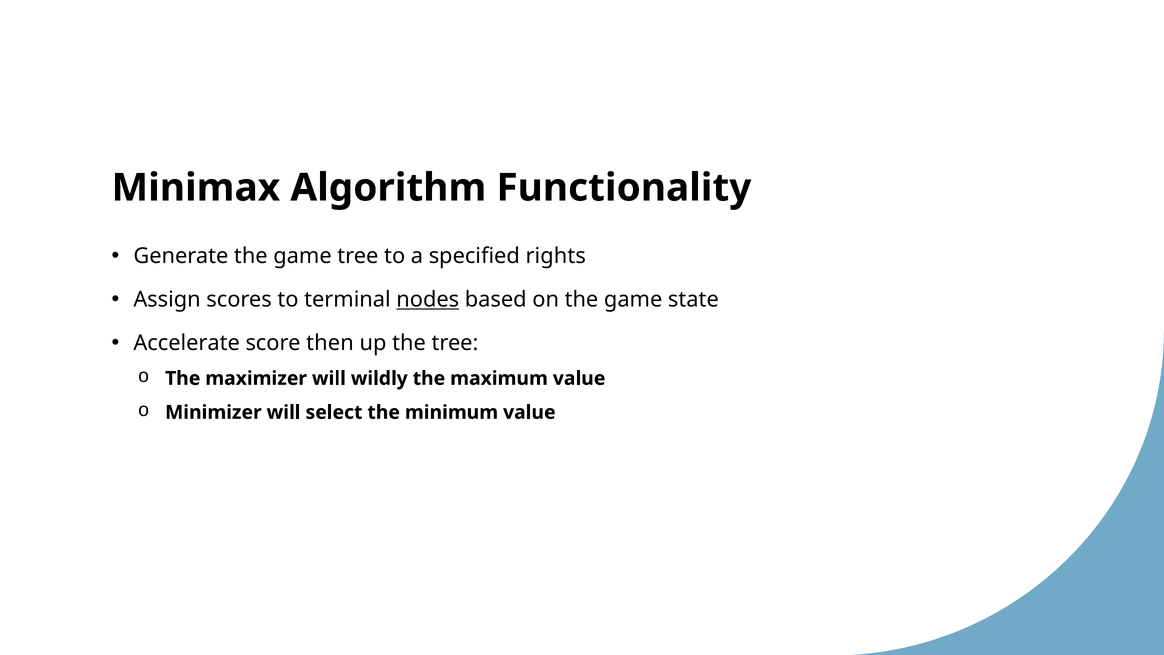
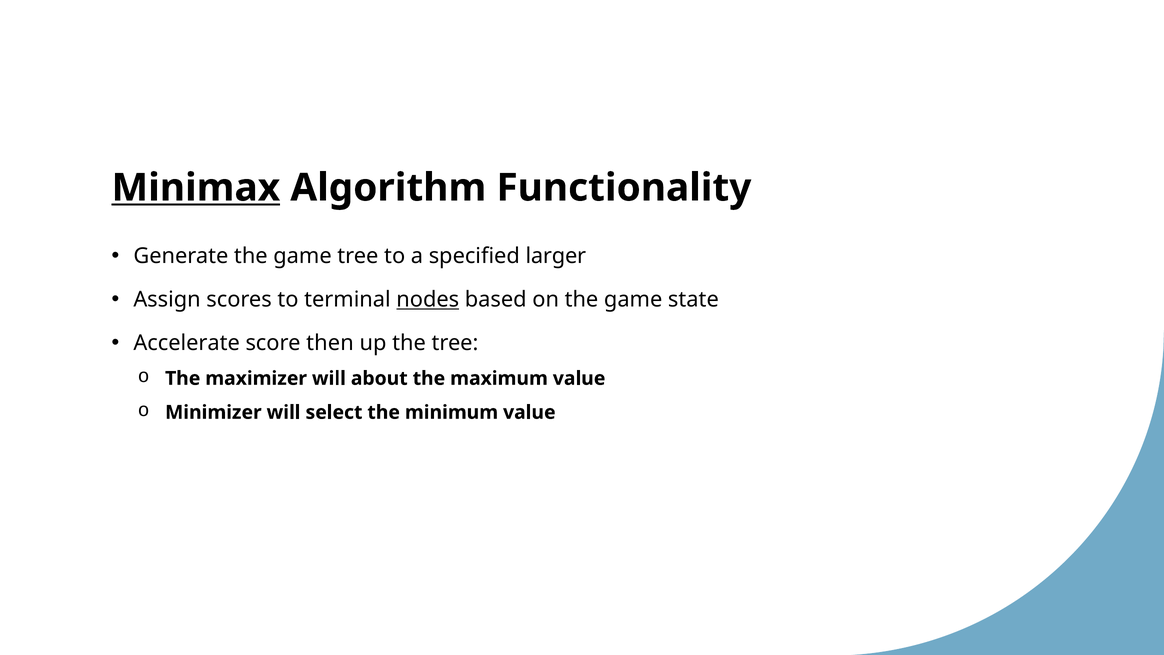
Minimax underline: none -> present (196, 188)
rights: rights -> larger (556, 256)
wildly: wildly -> about (379, 378)
